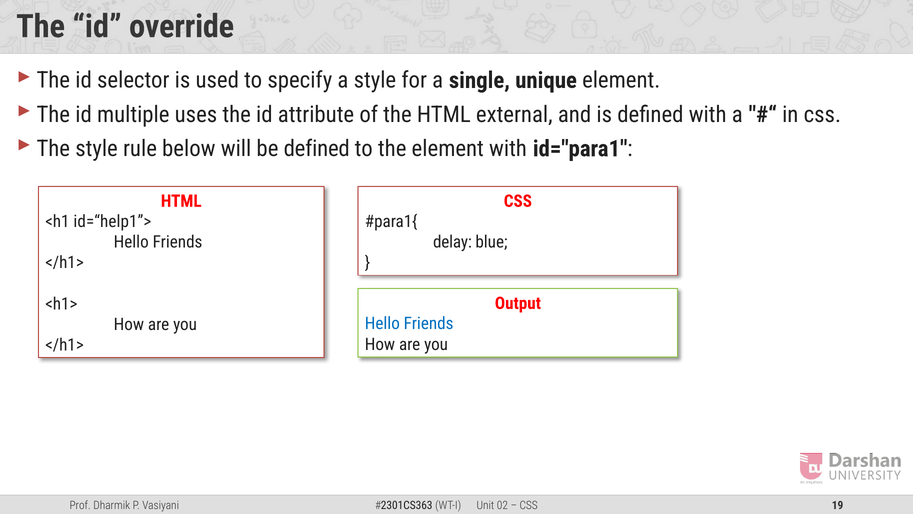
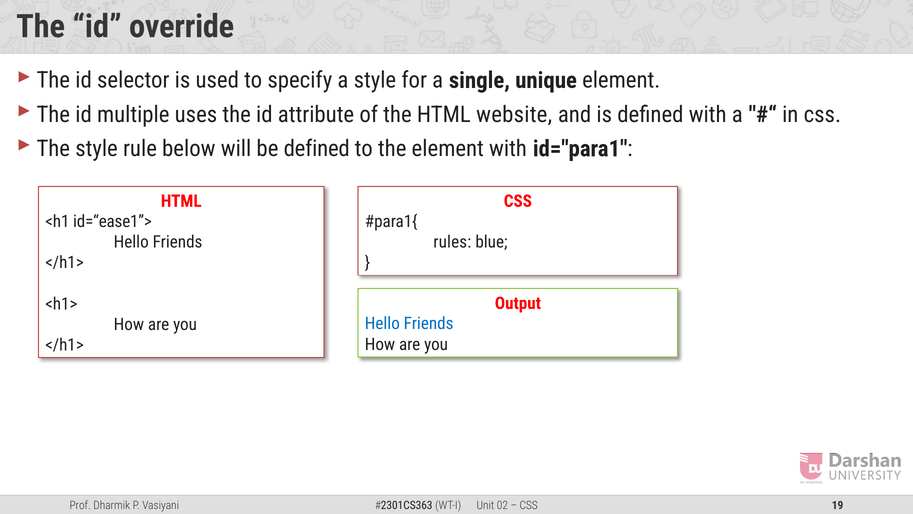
external: external -> website (514, 114)
id=“help1”>: id=“help1”> -> id=“ease1”> (112, 222)
delay: delay -> rules (452, 242)
